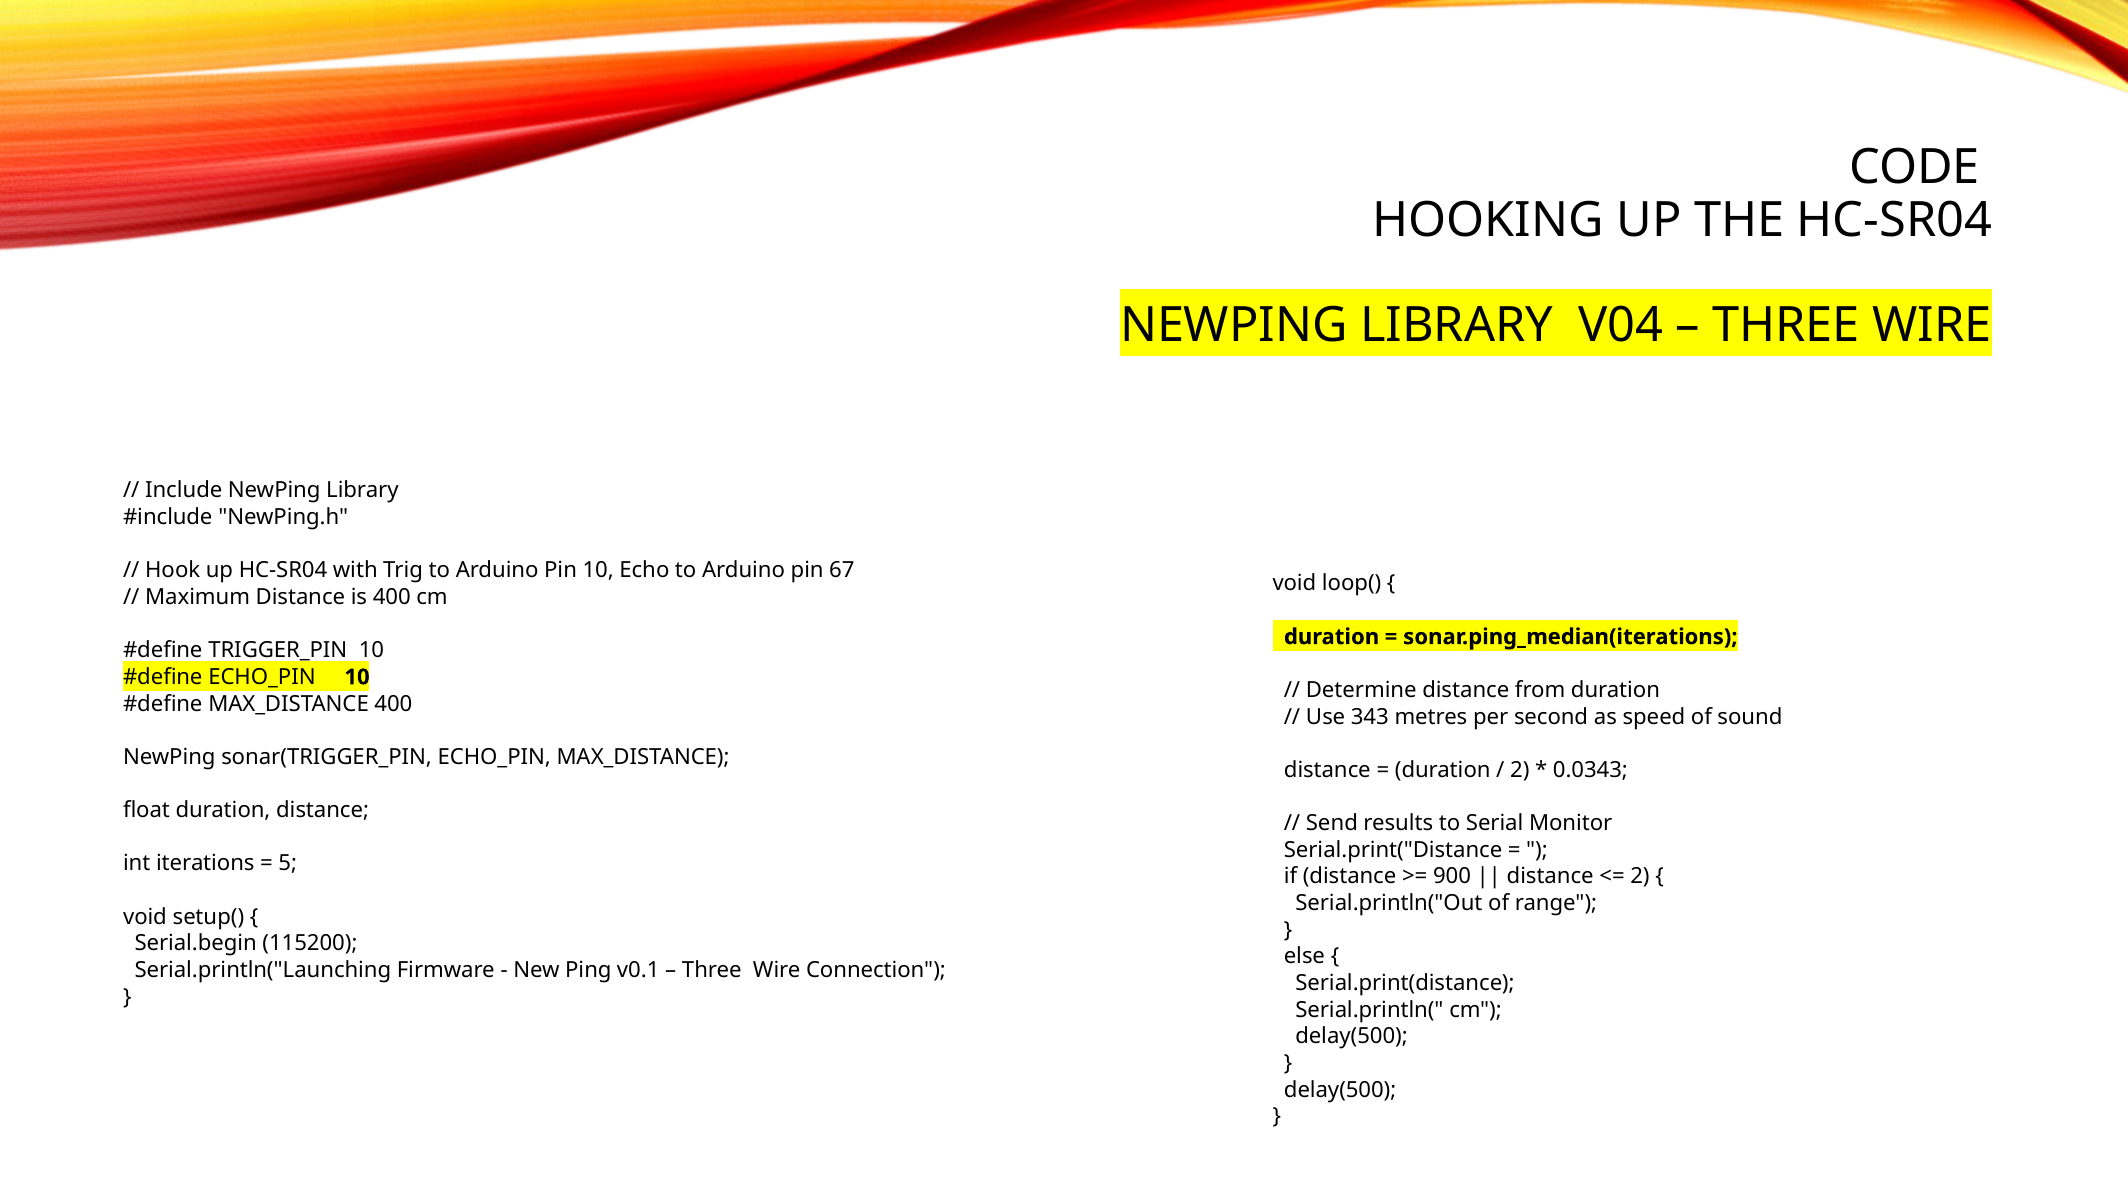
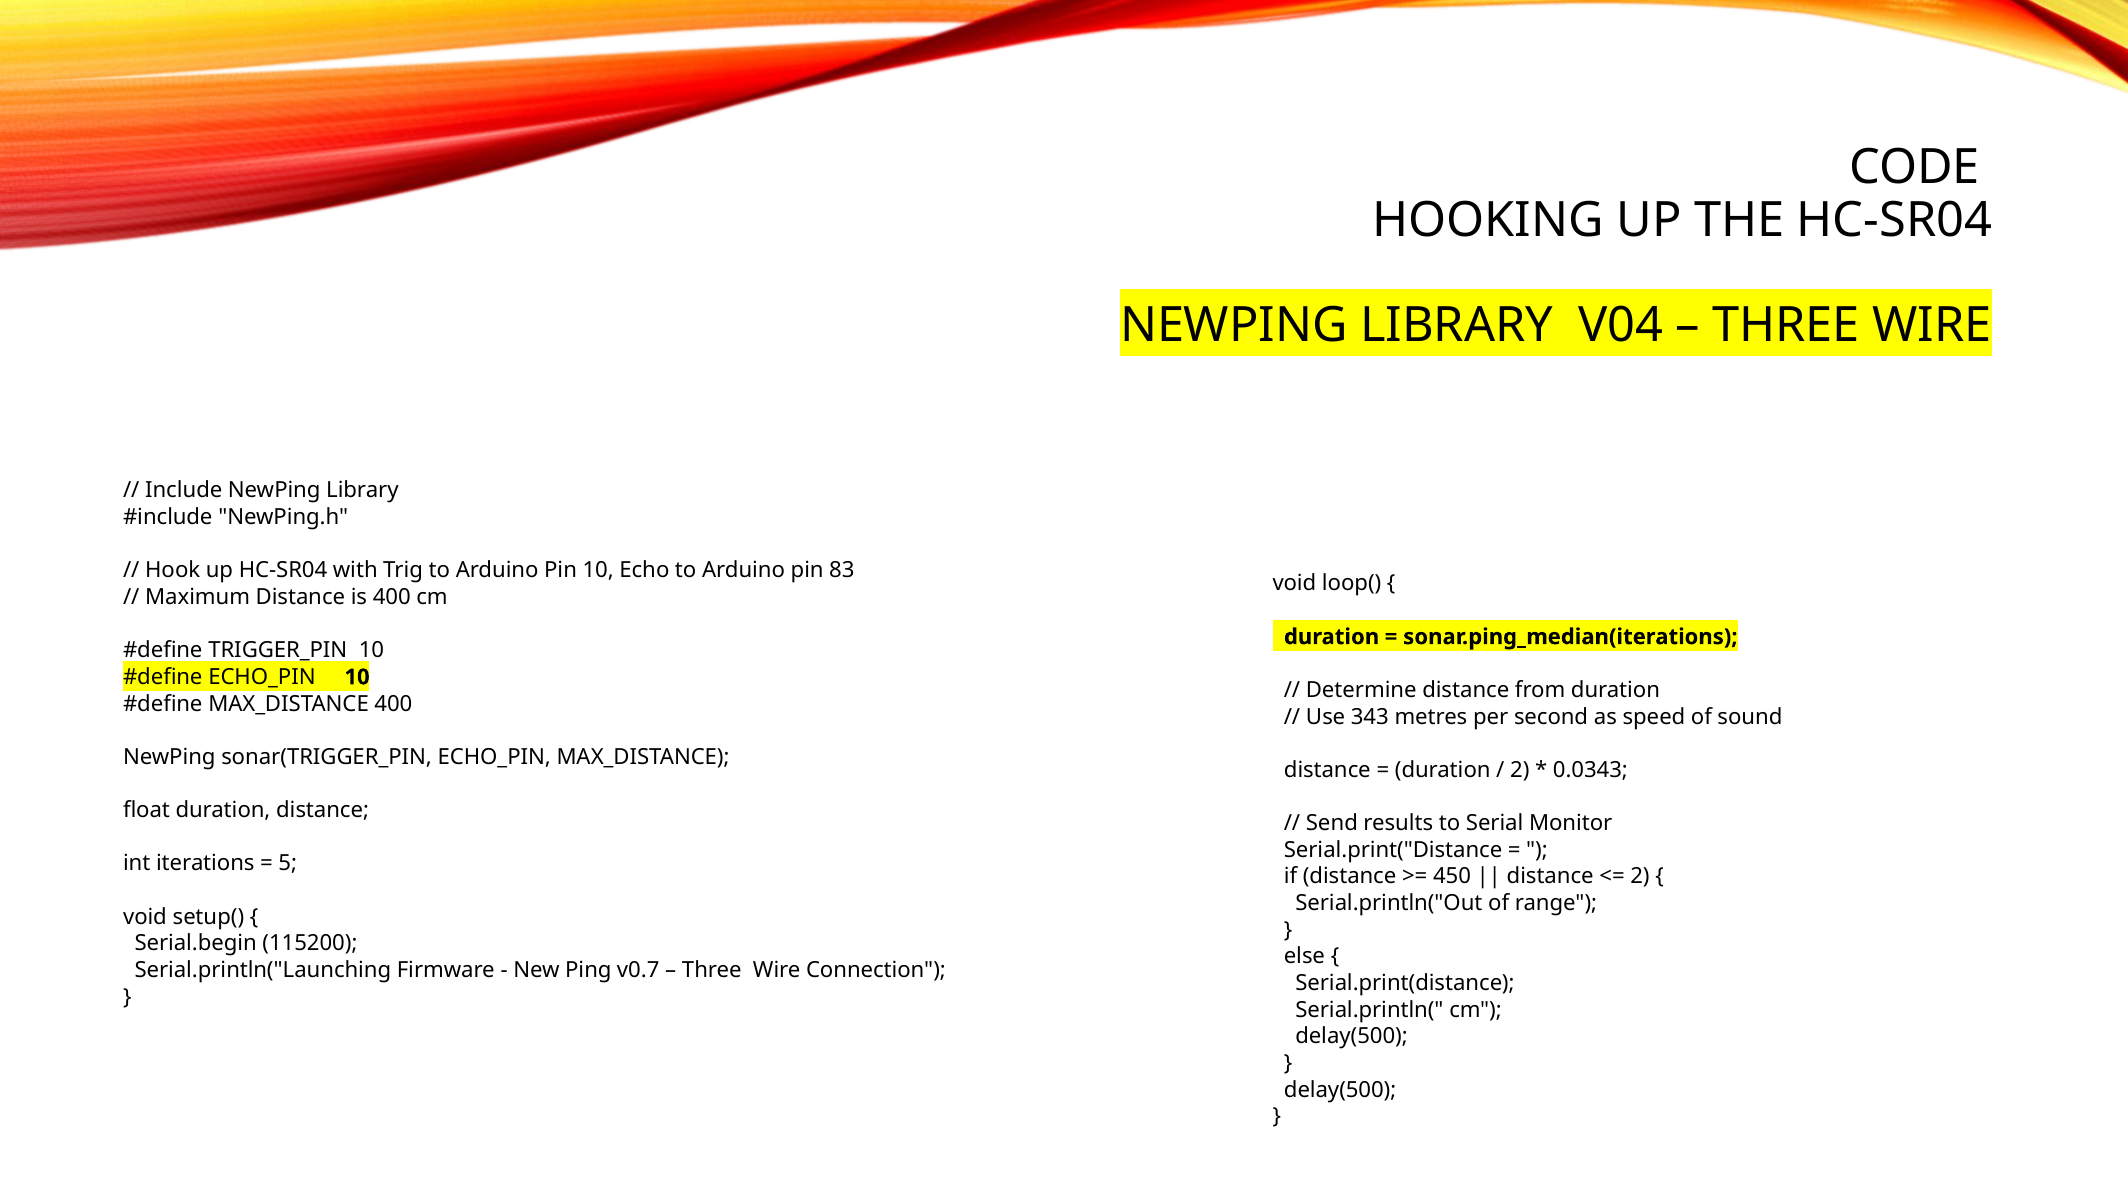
67: 67 -> 83 (842, 571)
900: 900 -> 450 (1452, 877)
v0.1: v0.1 -> v0.7 (638, 970)
